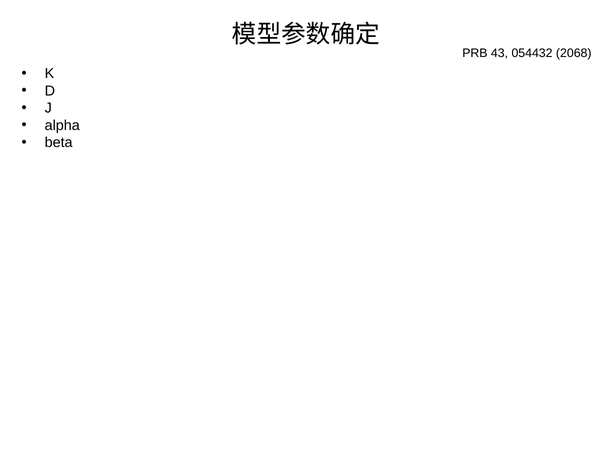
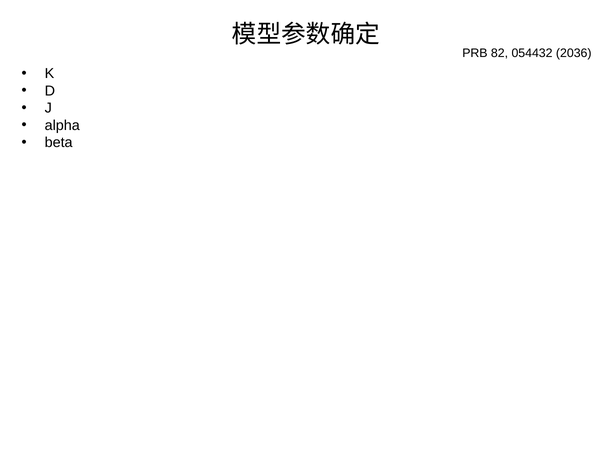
43: 43 -> 82 (500, 53)
2068: 2068 -> 2036 (574, 53)
